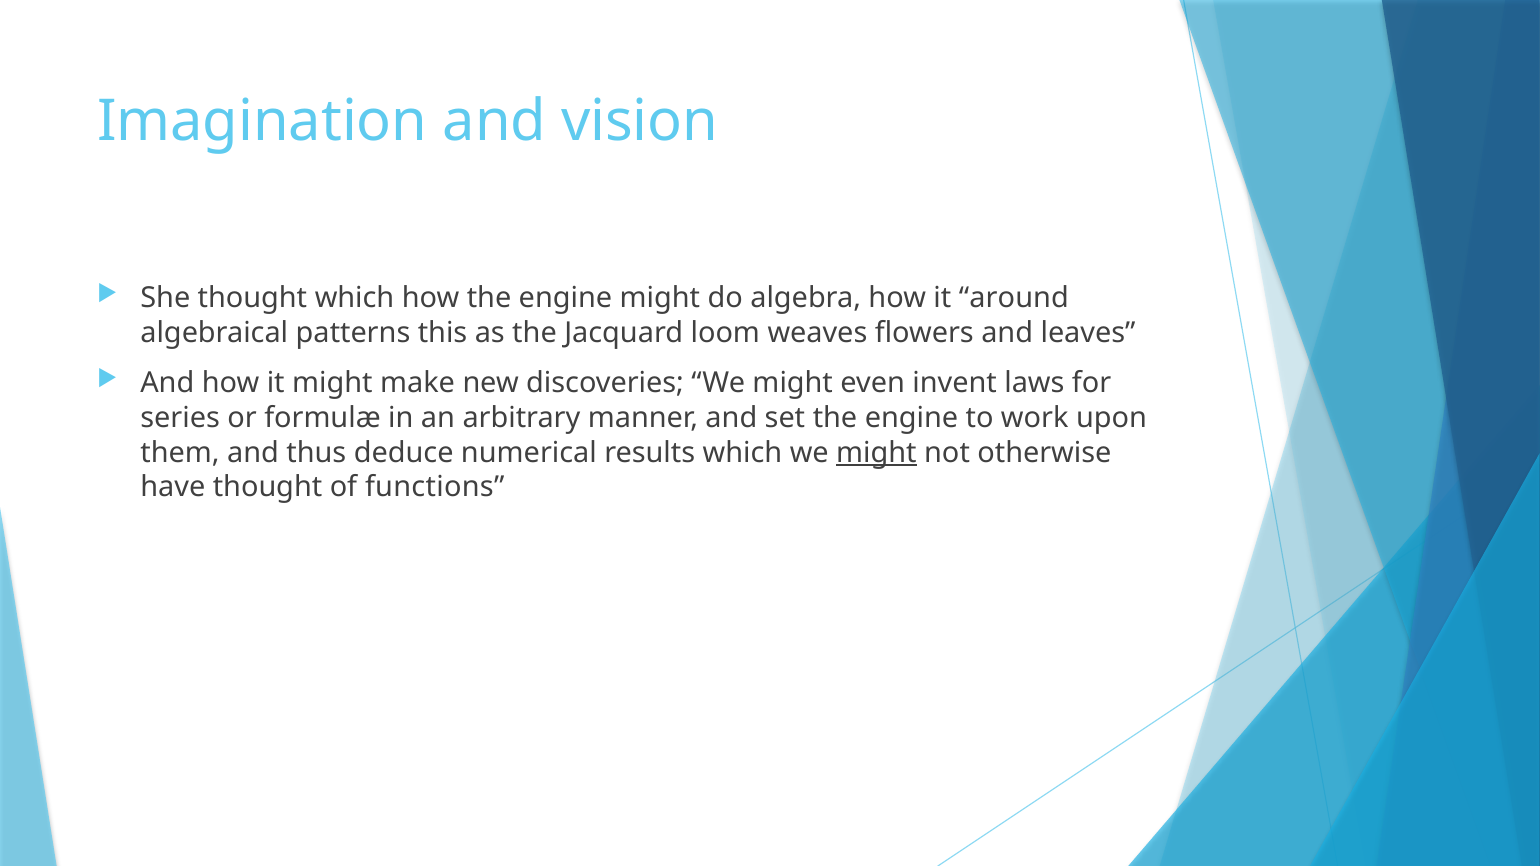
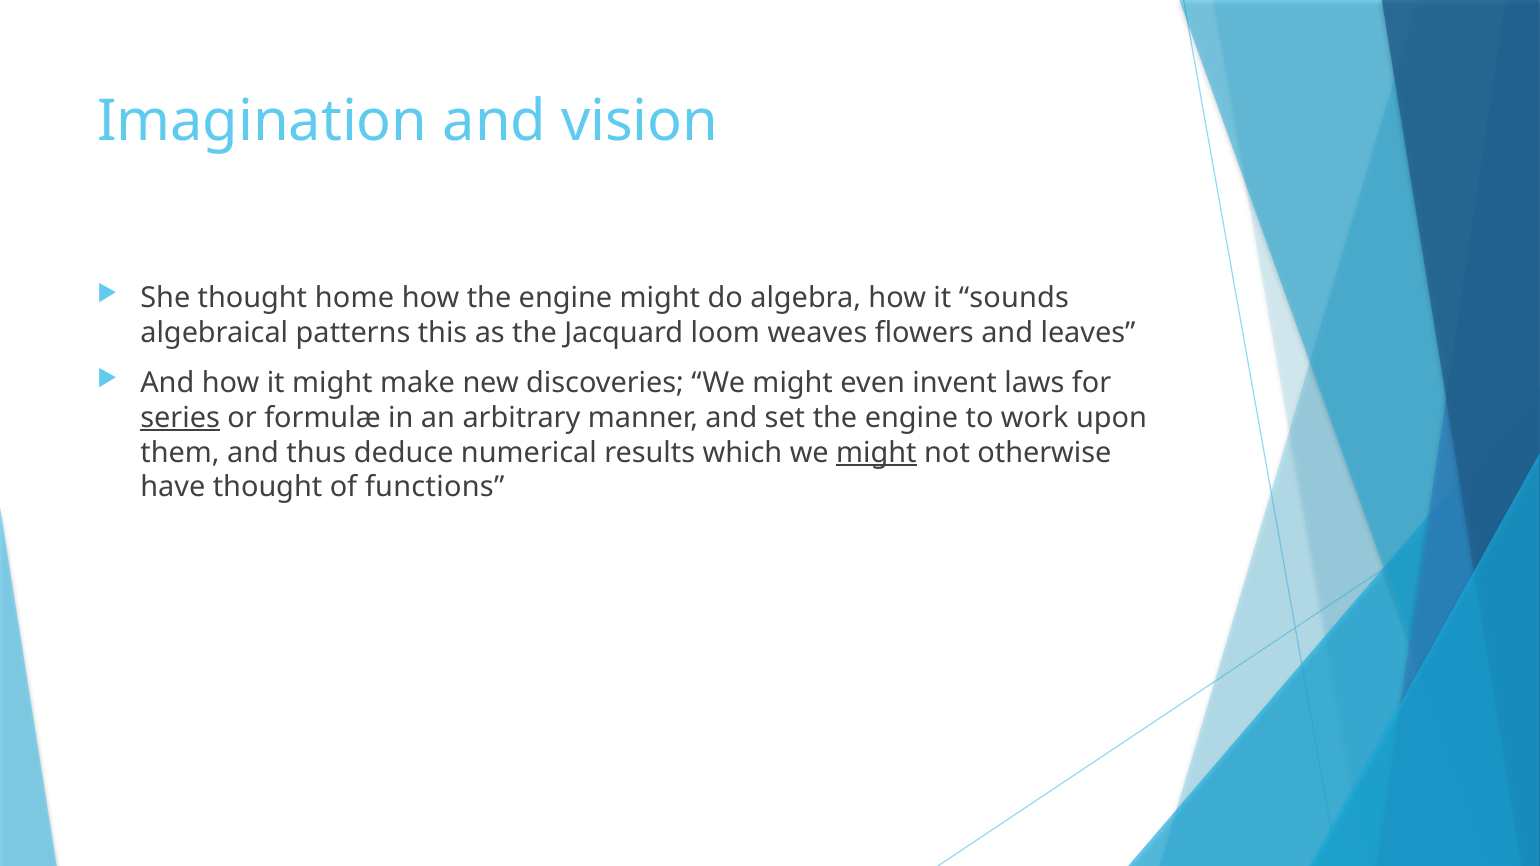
thought which: which -> home (354, 298)
around: around -> sounds (1014, 298)
series underline: none -> present (180, 418)
